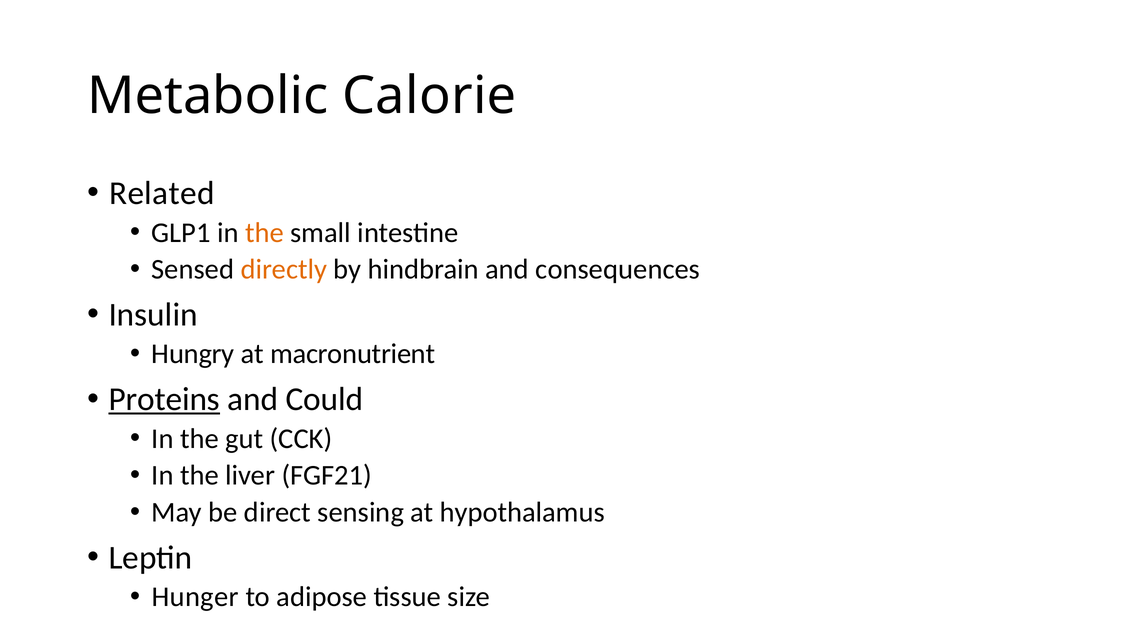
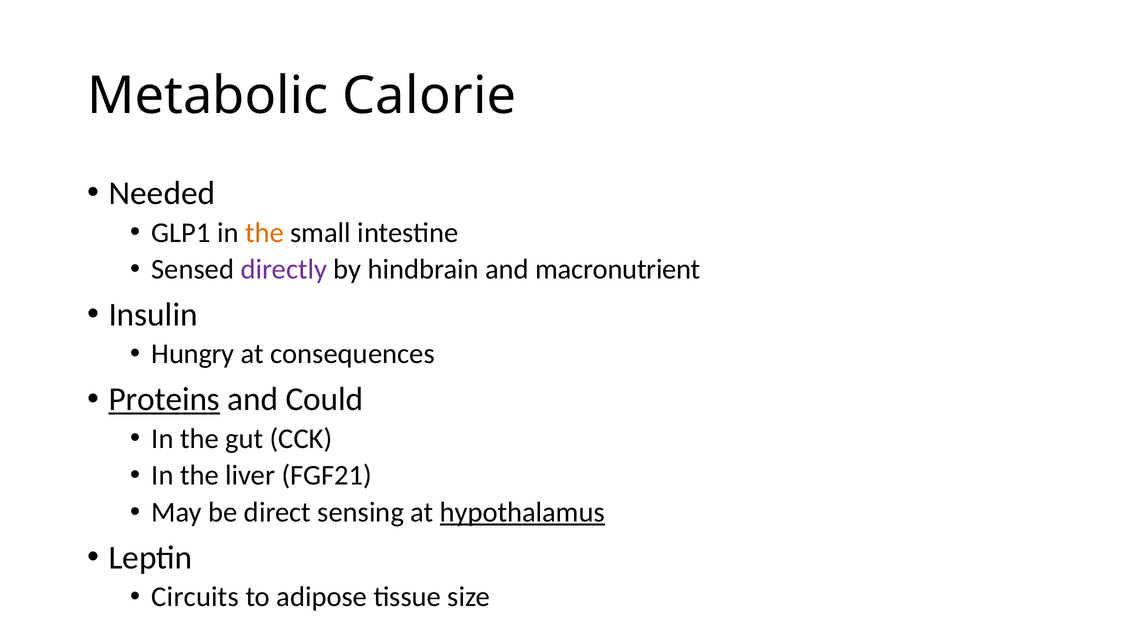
Related: Related -> Needed (162, 193)
directly colour: orange -> purple (284, 269)
consequences: consequences -> macronutrient (618, 269)
macronutrient: macronutrient -> consequences (352, 354)
hypothalamus underline: none -> present (522, 512)
Hunger: Hunger -> Circuits (195, 597)
